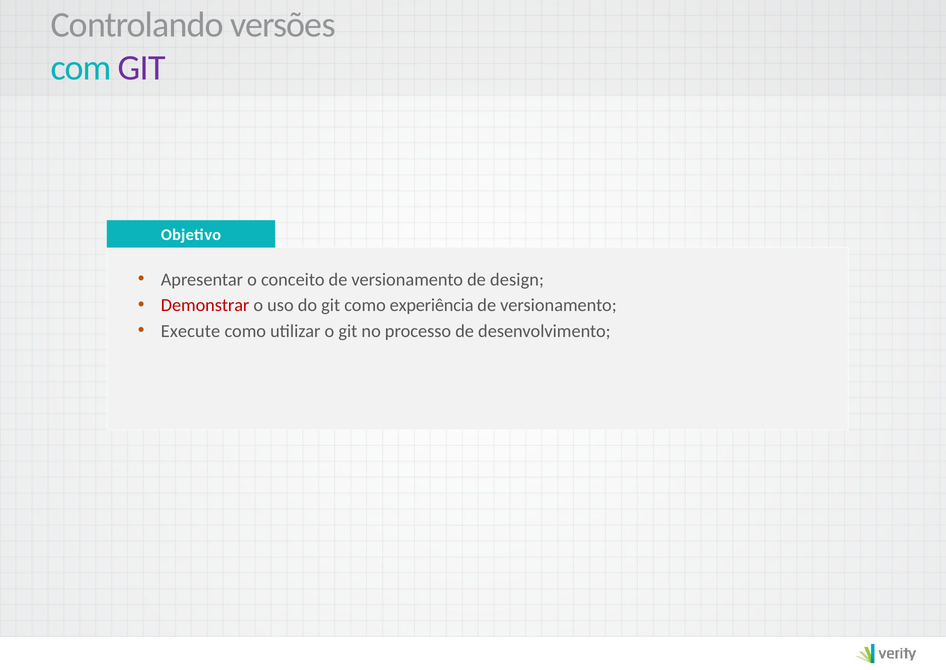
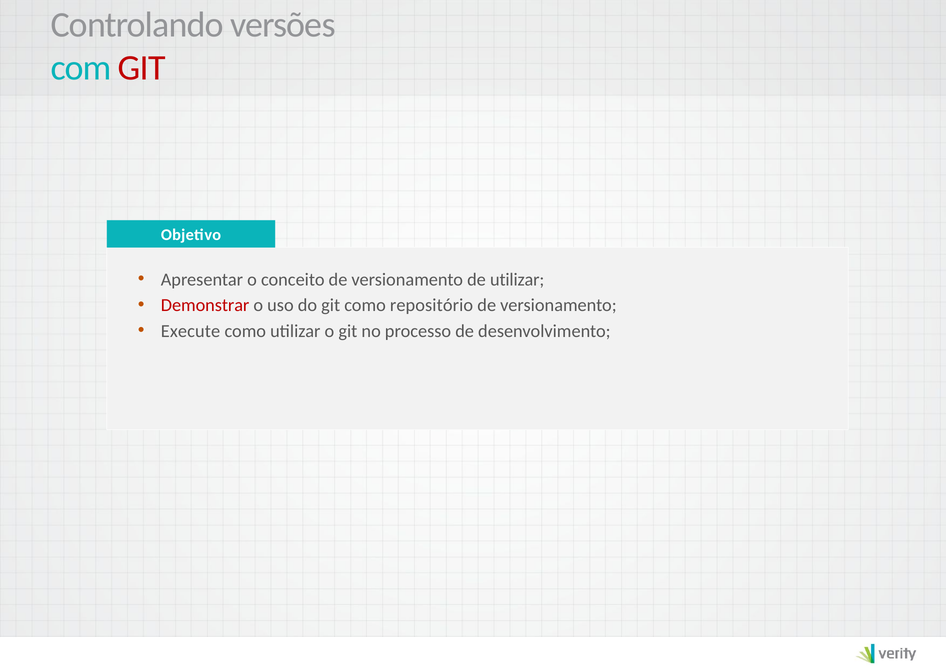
GIT colour: purple -> red (142, 68)
de design: design -> utilizar (517, 279)
experiência: experiência -> repositório (432, 305)
